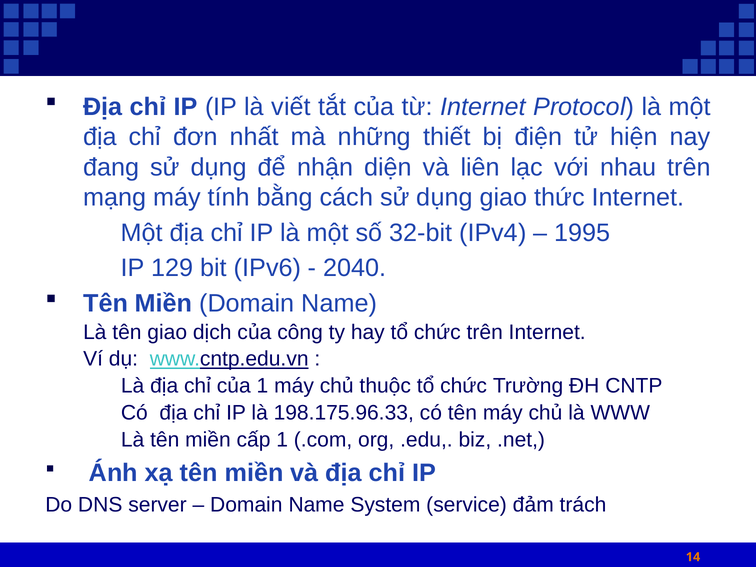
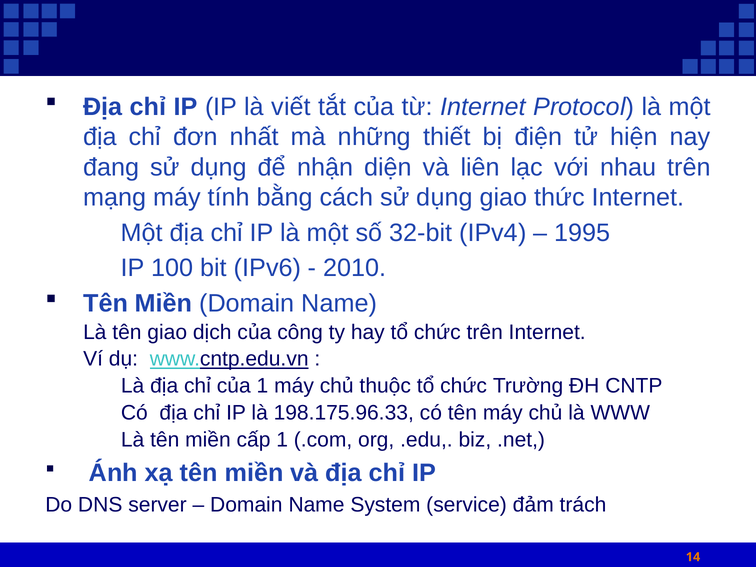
129: 129 -> 100 (172, 268)
2040: 2040 -> 2010 (355, 268)
